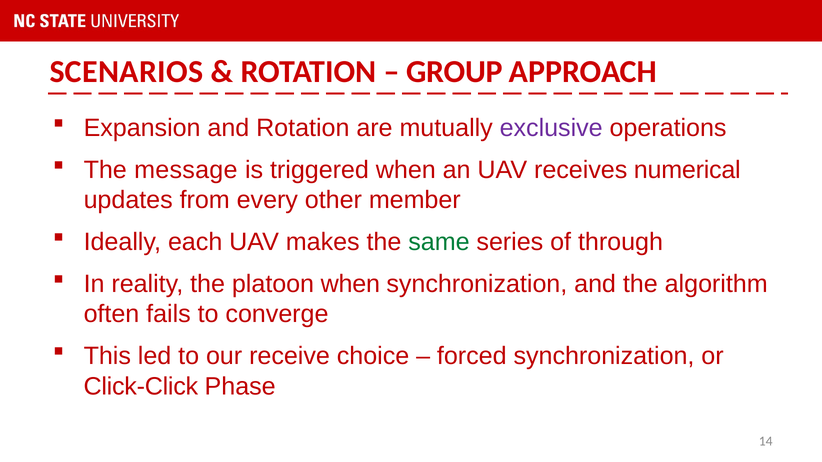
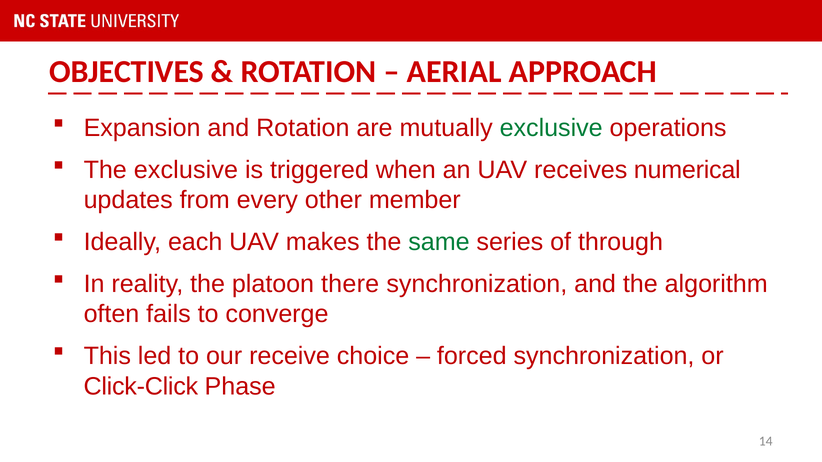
SCENARIOS: SCENARIOS -> OBJECTIVES (127, 72)
GROUP: GROUP -> AERIAL (454, 72)
exclusive colour: purple -> green (551, 128)
The message: message -> exclusive (186, 170)
platoon when: when -> there (350, 284)
